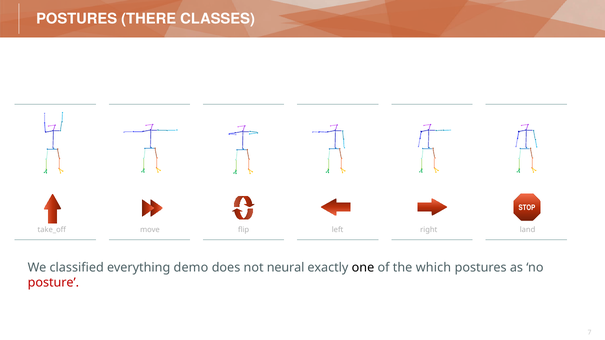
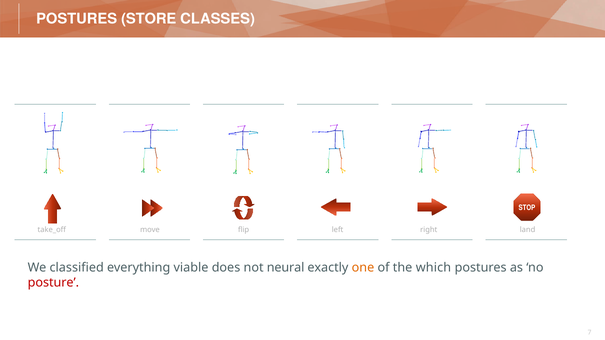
THERE: THERE -> STORE (149, 19)
demo: demo -> viable (191, 268)
one colour: black -> orange (363, 268)
